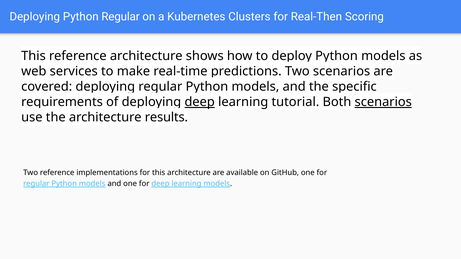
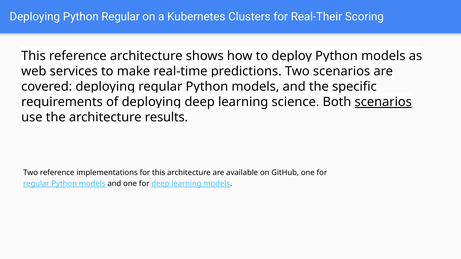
Real-Then: Real-Then -> Real-Their (316, 17)
deep underline: present -> none (200, 102)
tutorial: tutorial -> science (295, 102)
